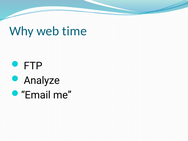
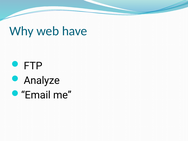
time: time -> have (75, 31)
